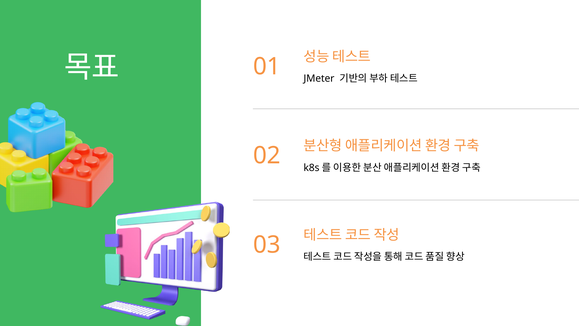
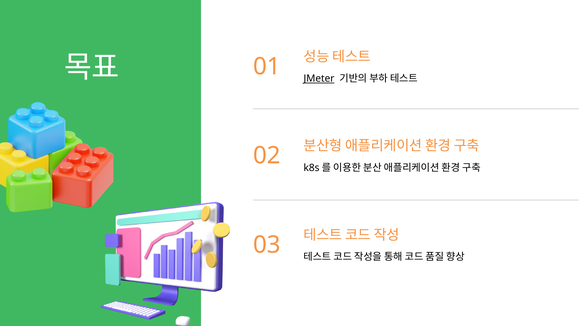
JMeter underline: none -> present (319, 79)
